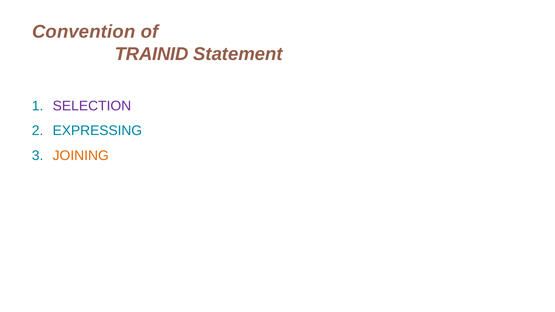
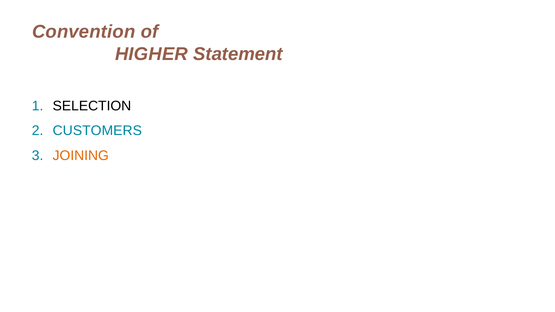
TRAINID: TRAINID -> HIGHER (151, 54)
SELECTION colour: purple -> black (92, 106)
EXPRESSING: EXPRESSING -> CUSTOMERS (97, 131)
